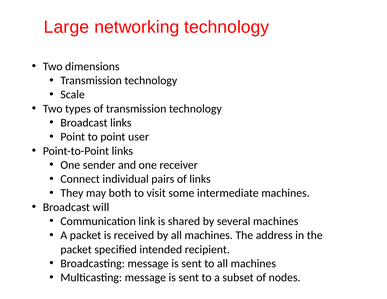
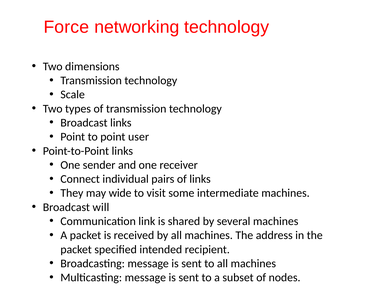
Large: Large -> Force (66, 27)
both: both -> wide (120, 193)
